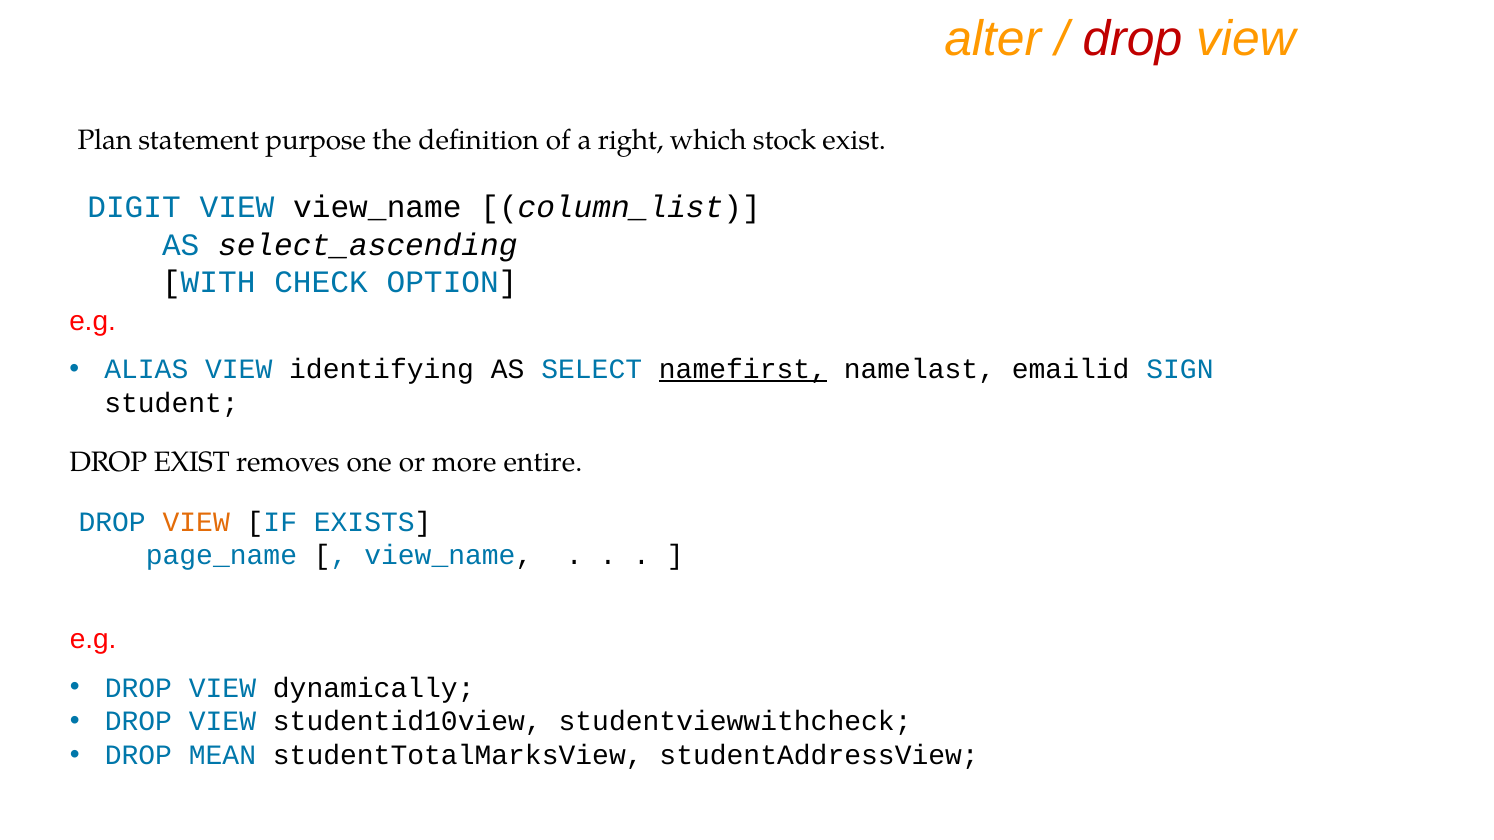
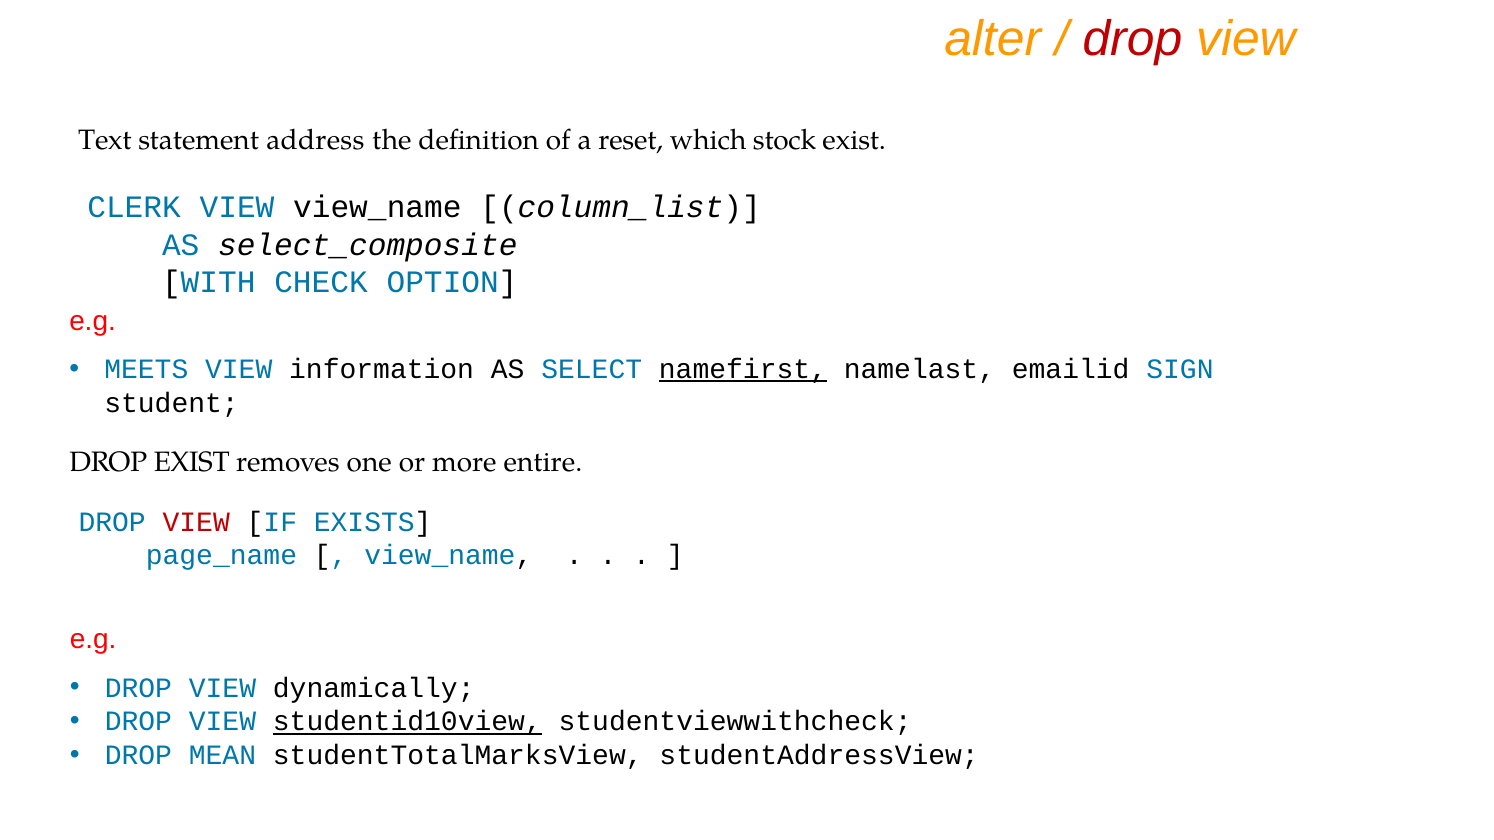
Plan: Plan -> Text (105, 140)
purpose: purpose -> address (315, 140)
right: right -> reset (631, 140)
DIGIT: DIGIT -> CLERK (134, 208)
select_ascending: select_ascending -> select_composite (368, 245)
ALIAS: ALIAS -> MEETS (146, 369)
identifying: identifying -> information (382, 369)
VIEW colour: orange -> red (196, 522)
studentid10view underline: none -> present (407, 722)
